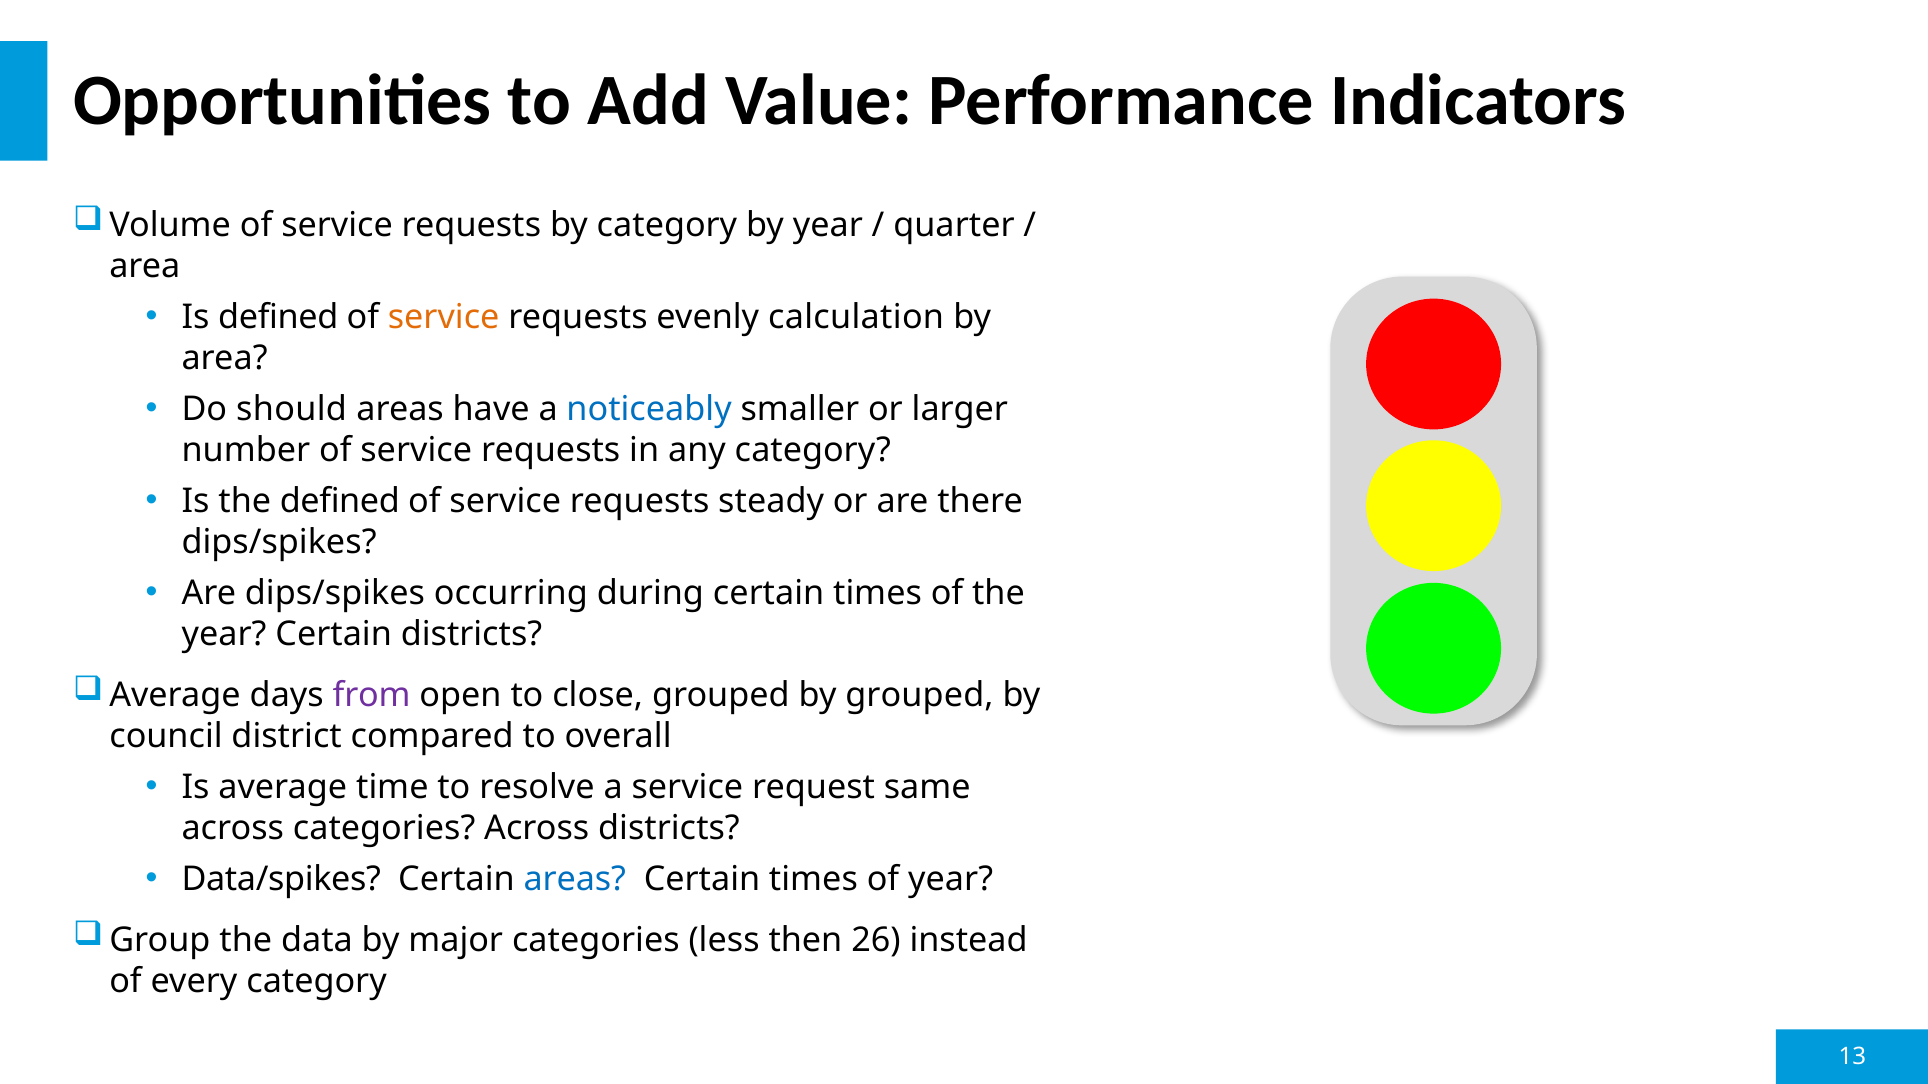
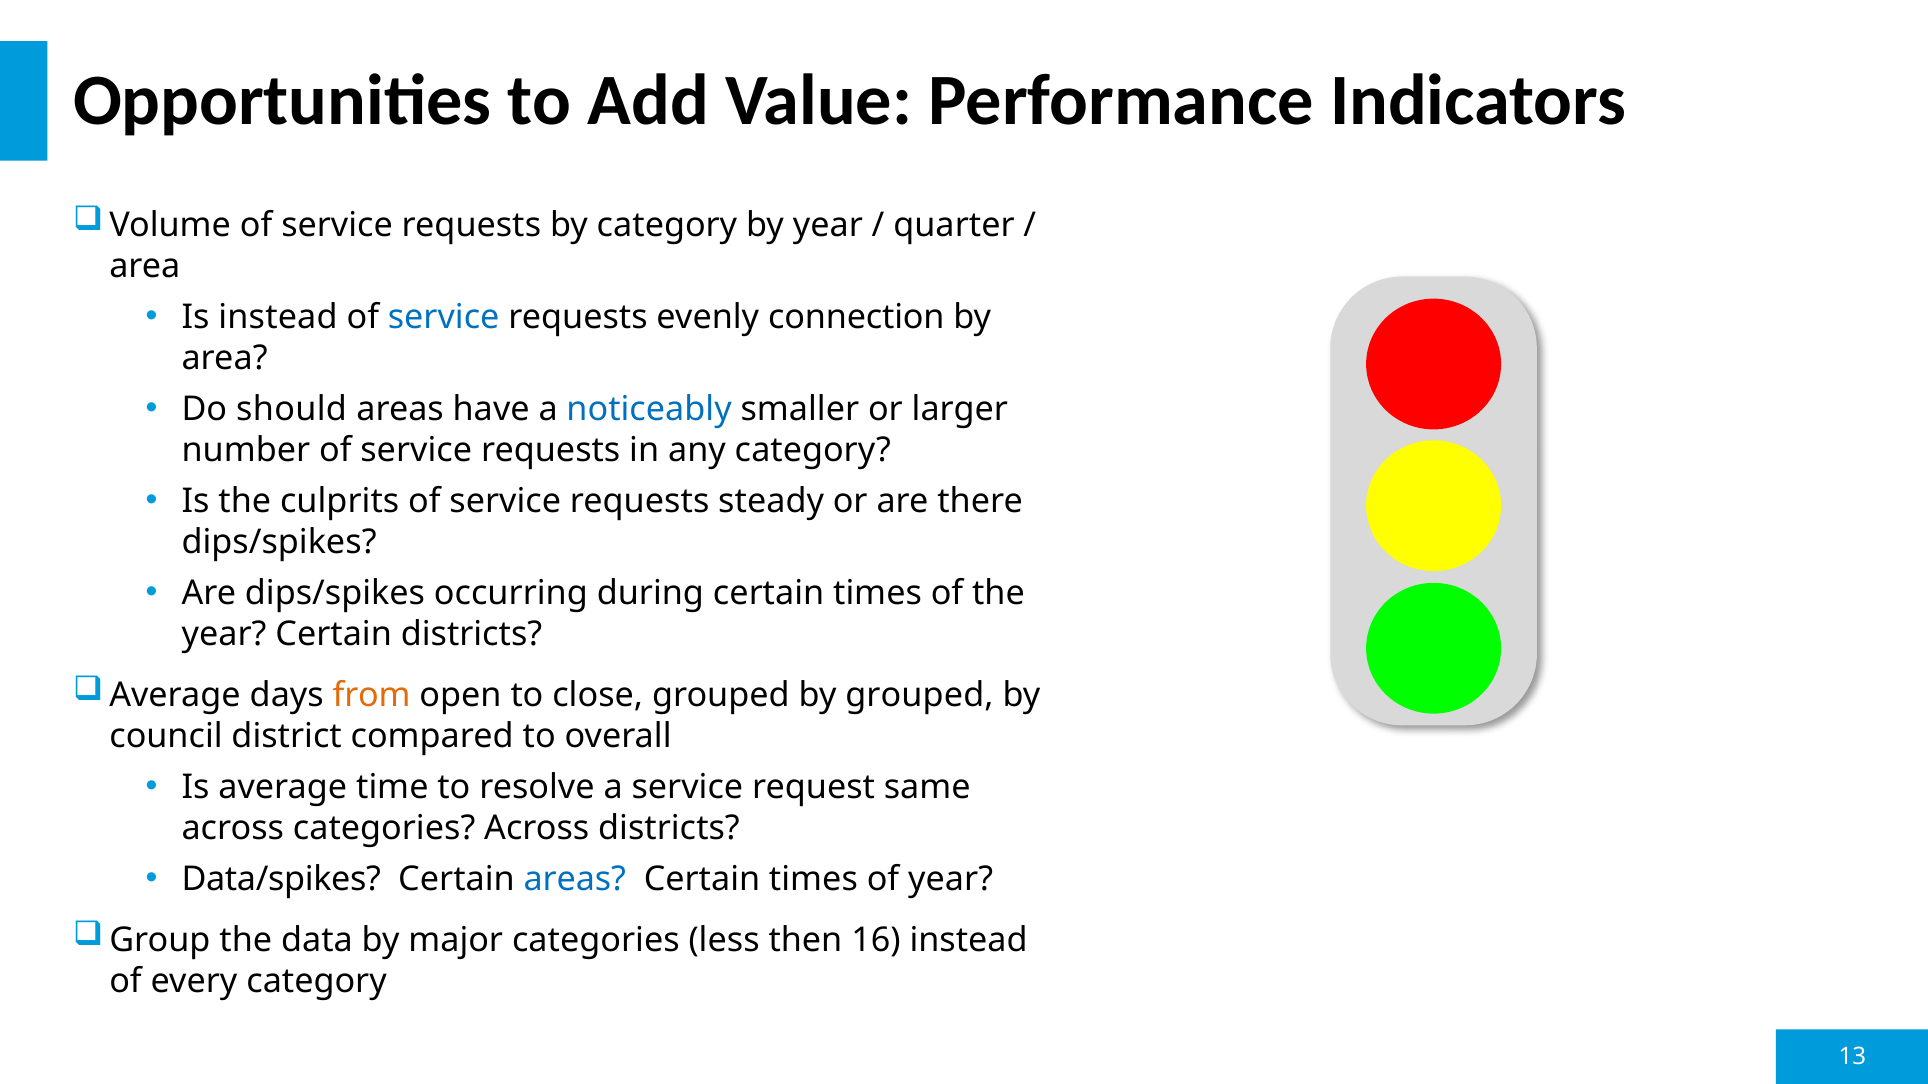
Is defined: defined -> instead (278, 317)
service colour: orange -> blue (444, 317)
calculation: calculation -> connection (856, 317)
the defined: defined -> culprits (340, 501)
from colour: purple -> orange (372, 695)
26: 26 -> 16 (876, 940)
